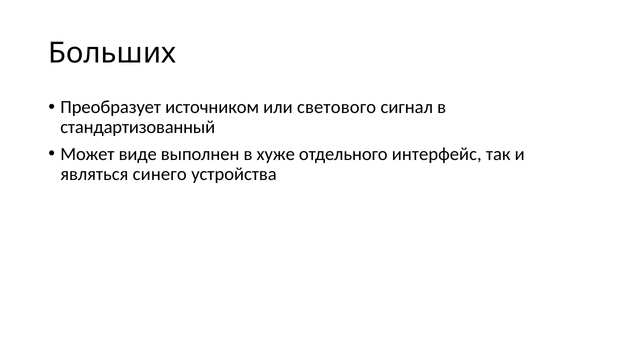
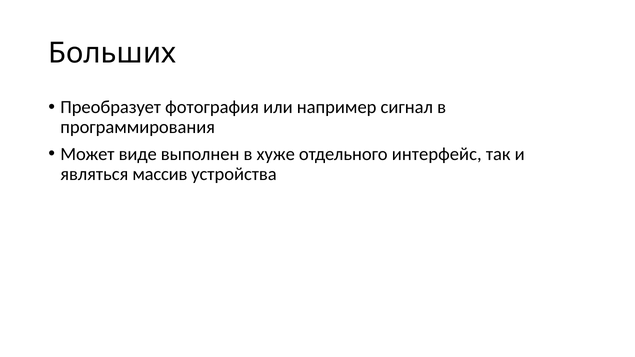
источником: источником -> фотография (212, 107)
светового: светового -> например (337, 107)
стандартизованный: стандартизованный -> программирования (138, 127)
синего: синего -> массив (160, 174)
